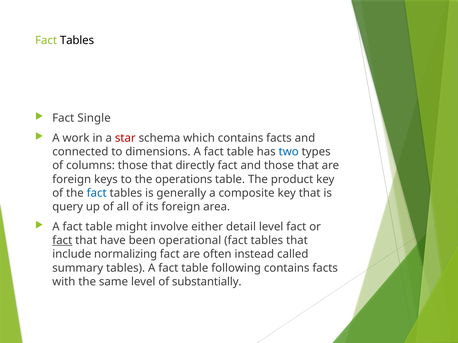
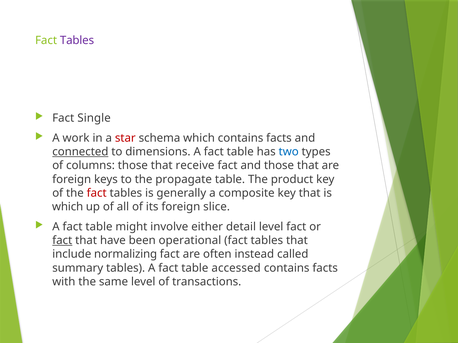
Tables colour: black -> purple (77, 40)
connected underline: none -> present (80, 152)
directly: directly -> receive (195, 166)
operations: operations -> propagate (184, 180)
fact colour: blue -> red (97, 193)
query: query -> which (68, 207)
area: area -> slice (217, 207)
following: following -> accessed (236, 268)
substantially: substantially -> transactions (207, 282)
